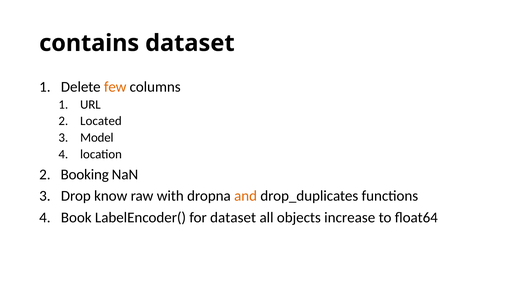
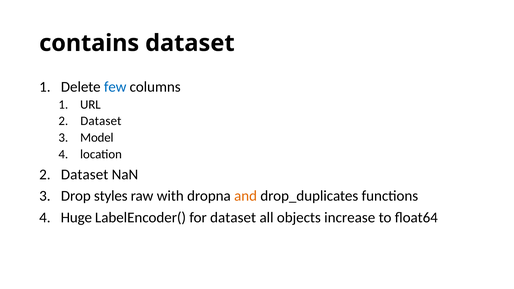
few colour: orange -> blue (115, 87)
Located: Located -> Dataset (101, 121)
Booking: Booking -> Dataset (85, 175)
know: know -> styles (111, 196)
Book: Book -> Huge (76, 218)
